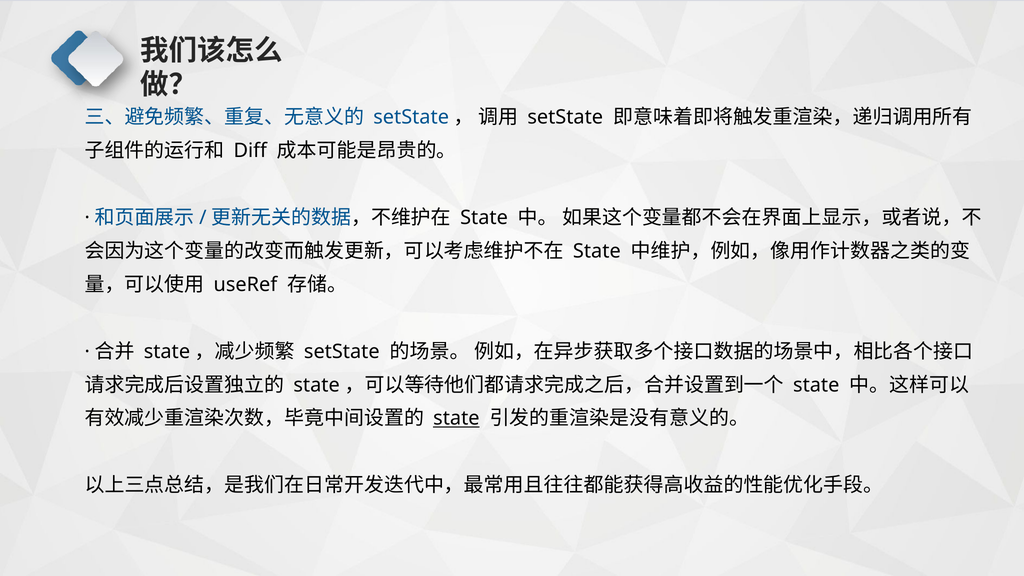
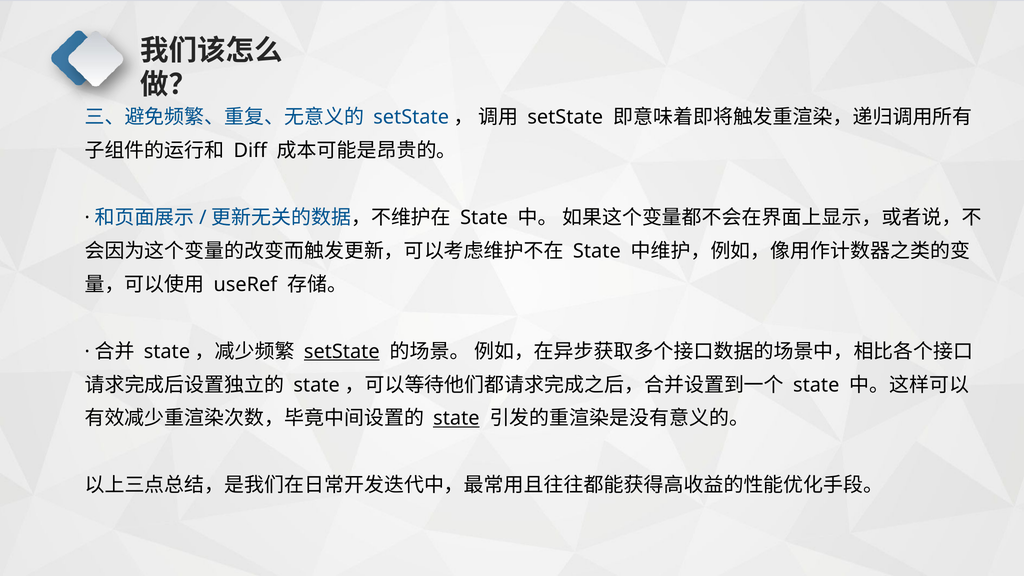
setState underline: none -> present (342, 352)
